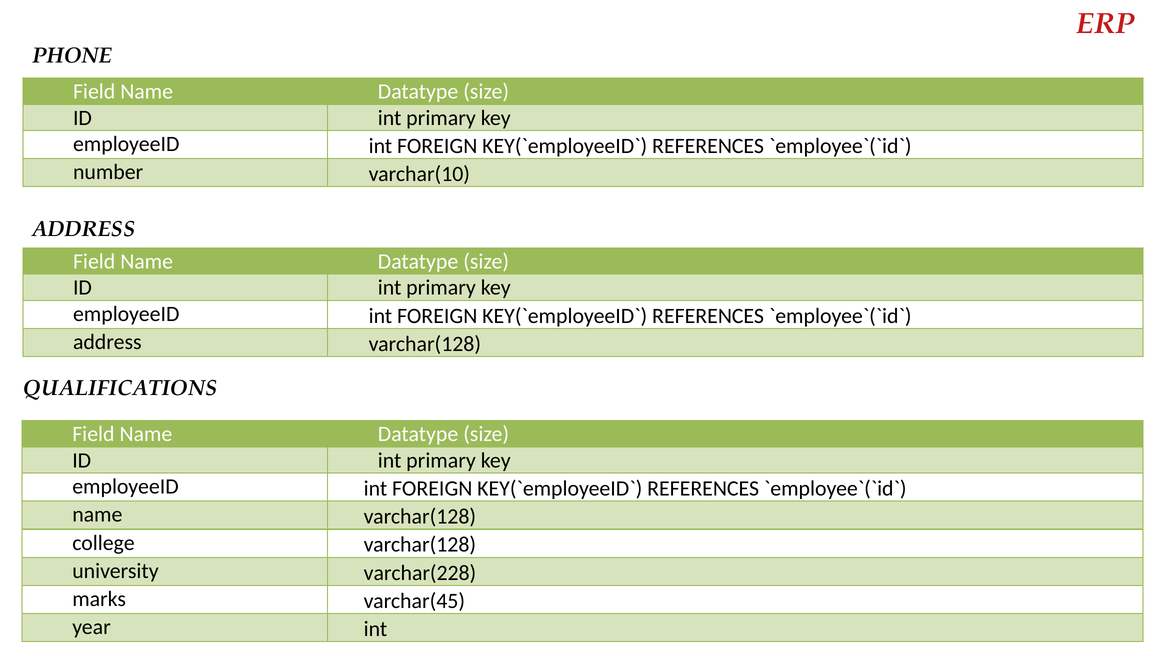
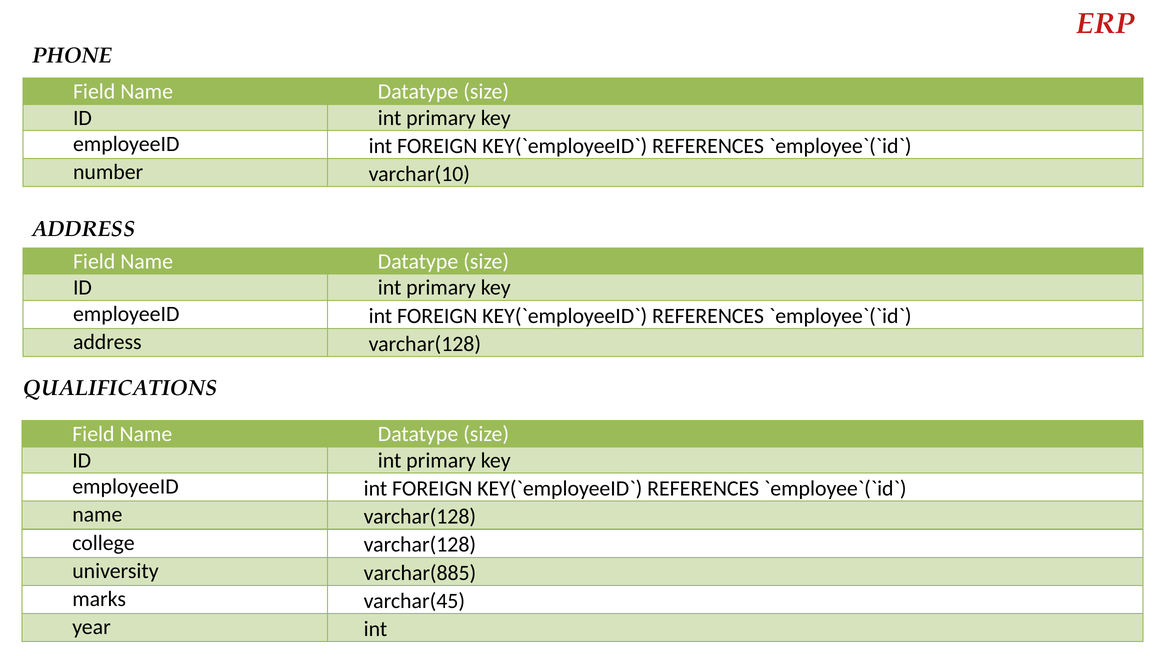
varchar(228: varchar(228 -> varchar(885 (420, 572)
